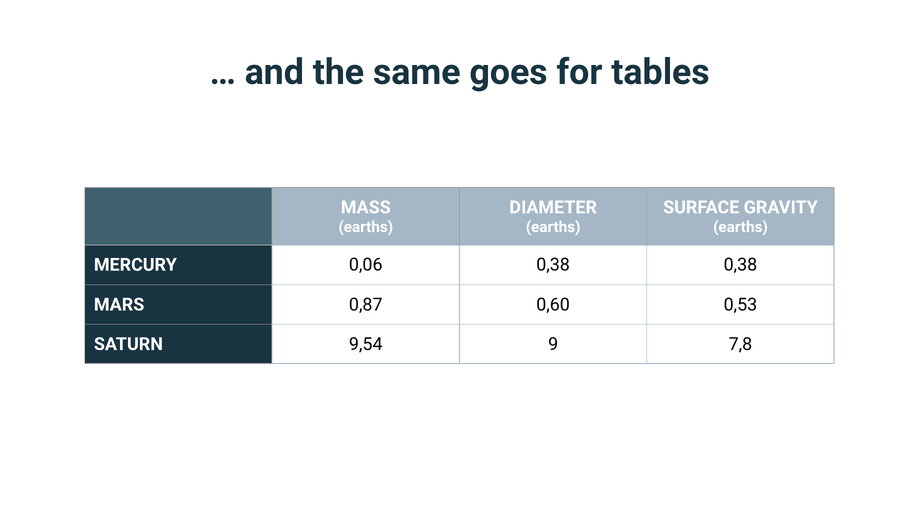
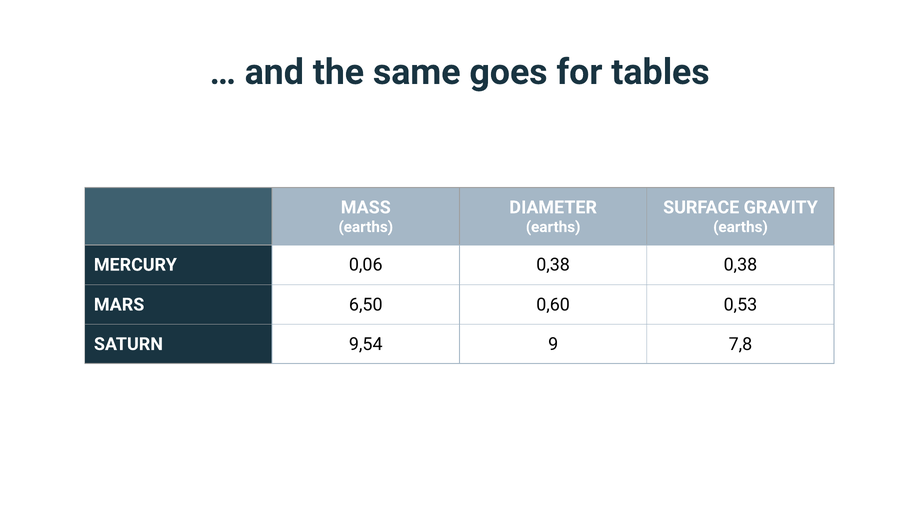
0,87: 0,87 -> 6,50 (366, 305)
